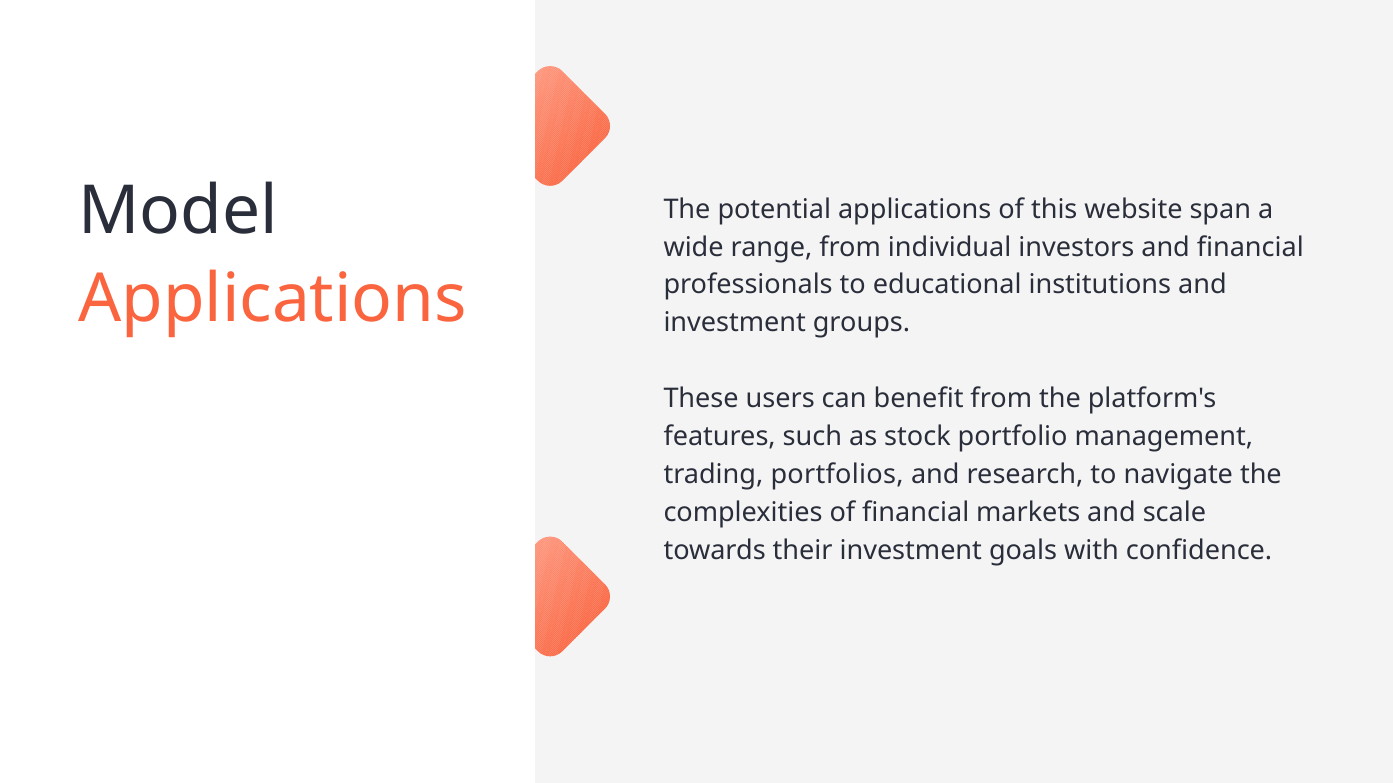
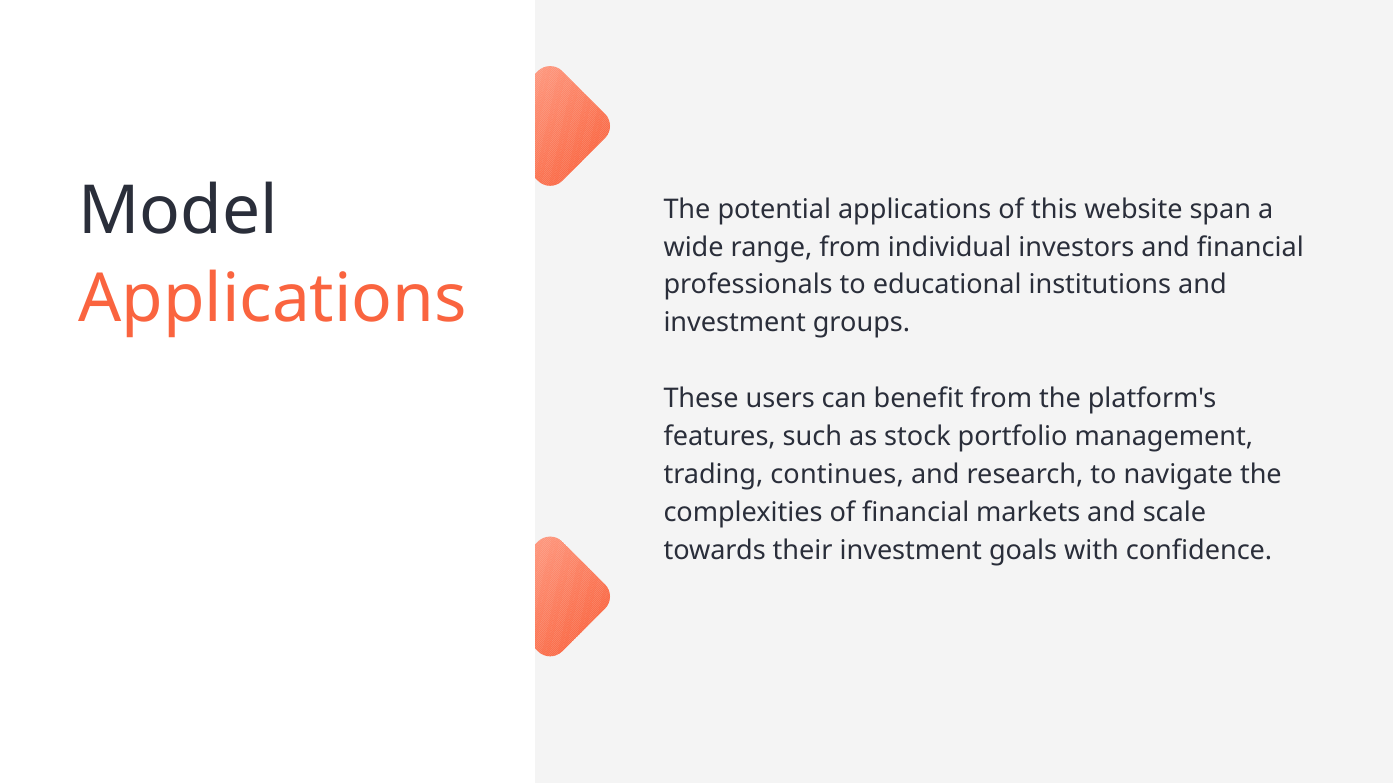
portfolios: portfolios -> continues (837, 475)
